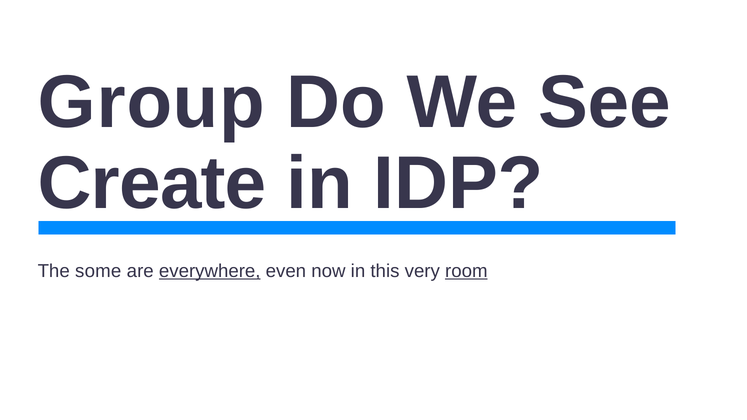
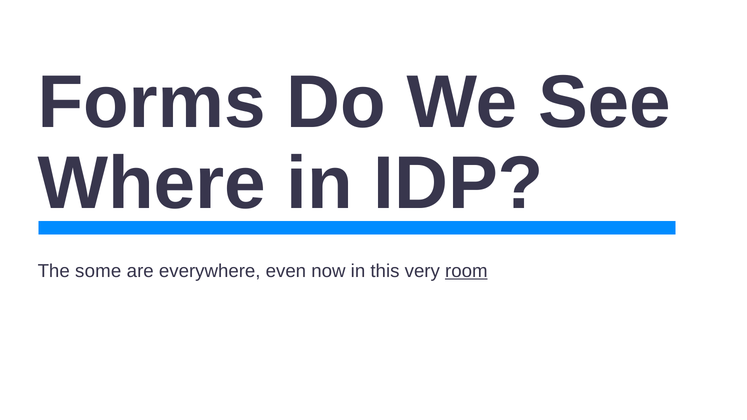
Group: Group -> Forms (152, 103)
Create: Create -> Where (152, 183)
everywhere underline: present -> none (210, 271)
